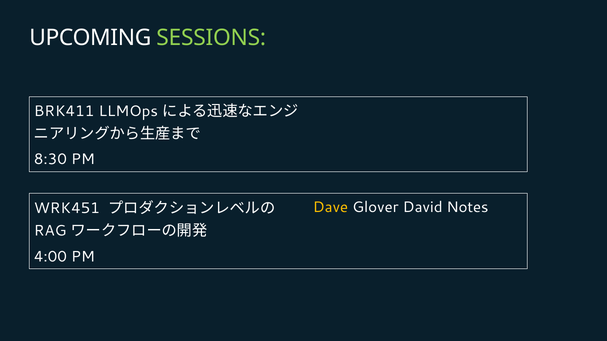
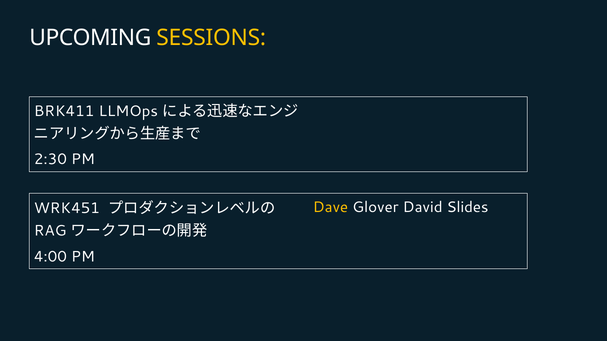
SESSIONS colour: light green -> yellow (211, 38)
8:30: 8:30 -> 2:30 (50, 160)
Notes: Notes -> Slides (467, 208)
